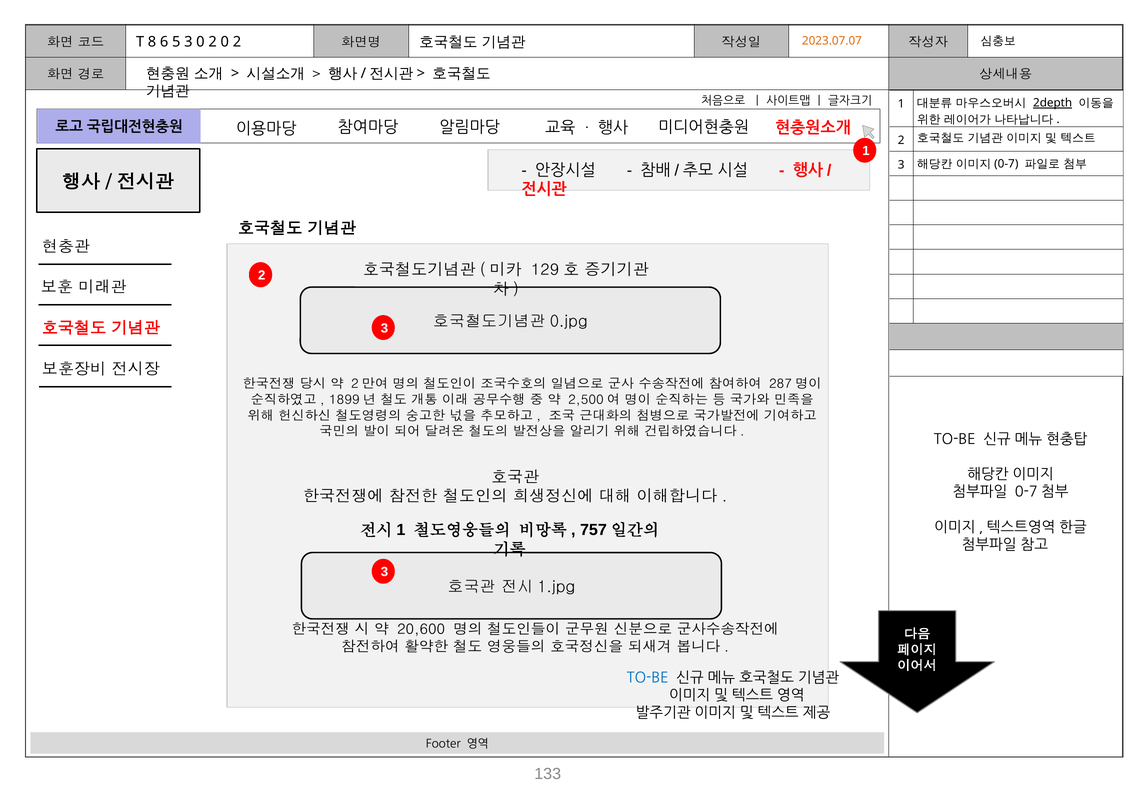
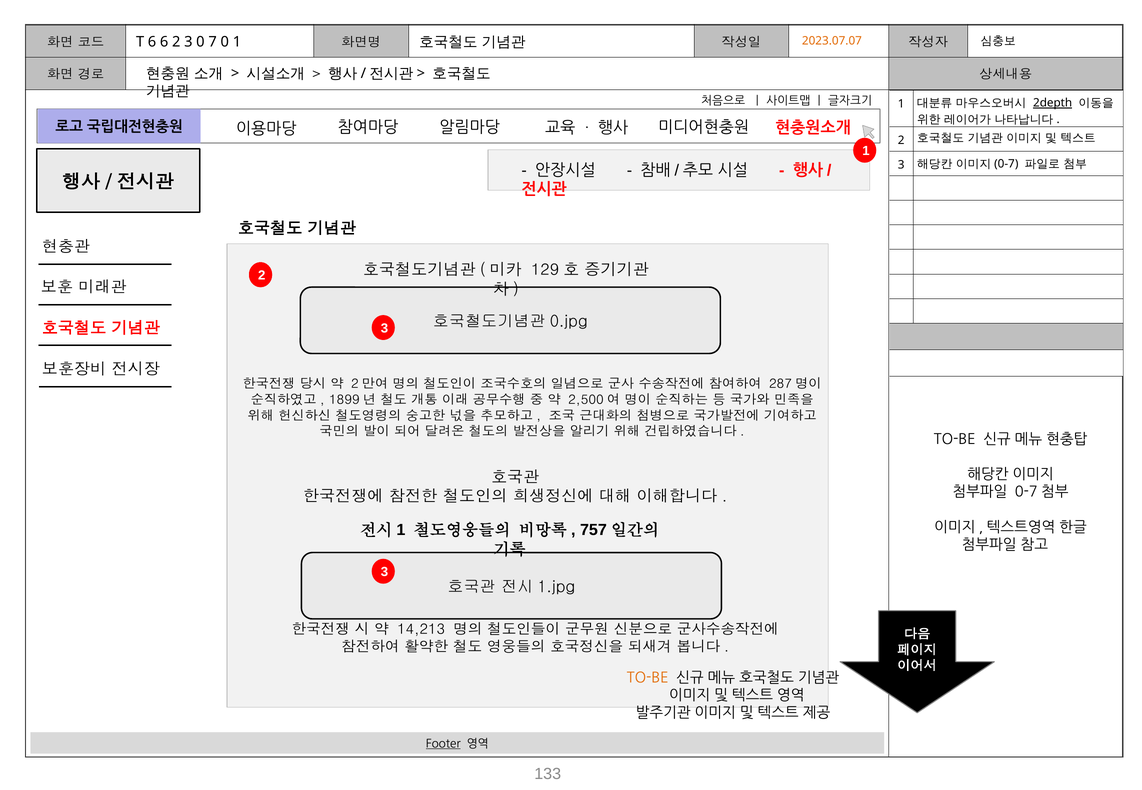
T 8: 8 -> 6 (152, 42)
6 5: 5 -> 2 (176, 42)
3 0 2: 2 -> 7 (213, 42)
2: 2 -> 1 (237, 42)
20,600: 20,600 -> 14,213 (421, 630)
TO-BE colour: blue -> orange (648, 678)
Footer underline: none -> present (443, 744)
